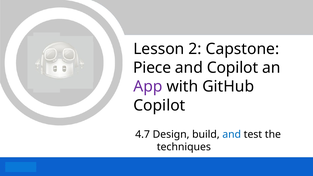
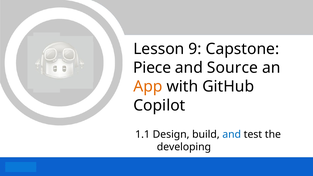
2: 2 -> 9 (195, 49)
and Copilot: Copilot -> Source (232, 68)
App colour: purple -> orange (148, 87)
4.7: 4.7 -> 1.1 (143, 134)
techniques: techniques -> developing (184, 147)
